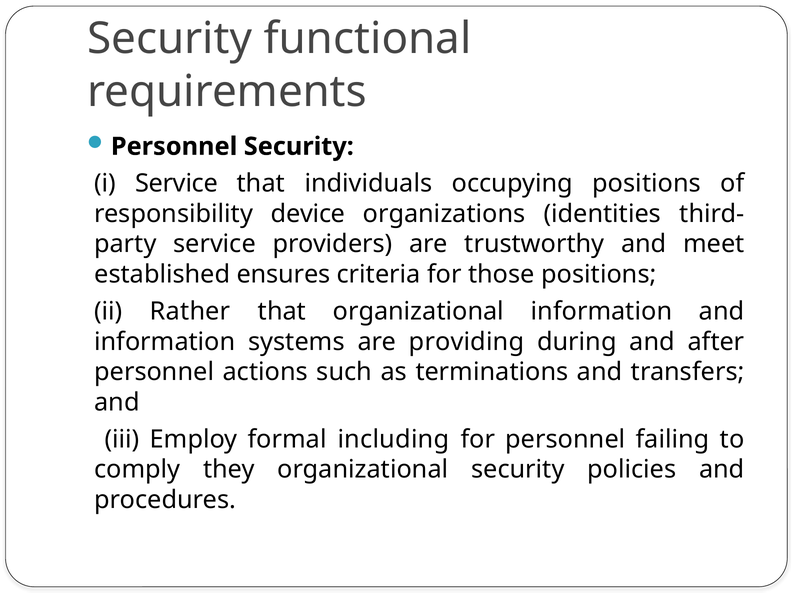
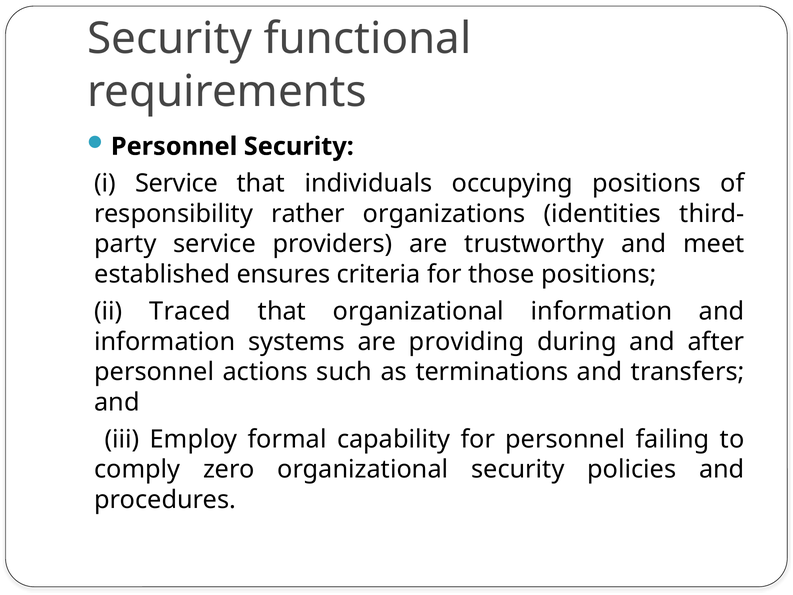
device: device -> rather (308, 214)
Rather: Rather -> Traced (190, 311)
including: including -> capability (394, 439)
they: they -> zero (229, 469)
